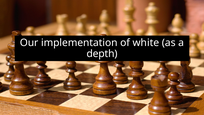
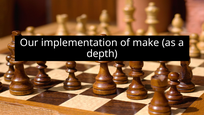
white: white -> make (146, 43)
